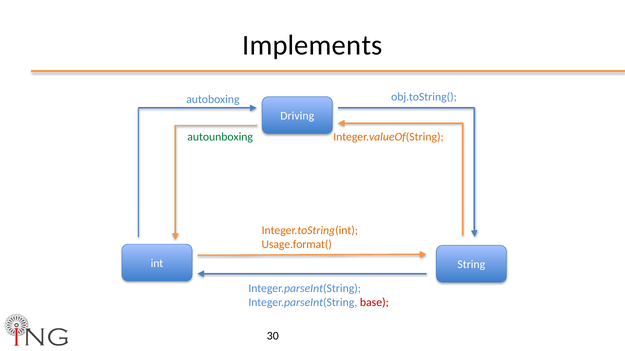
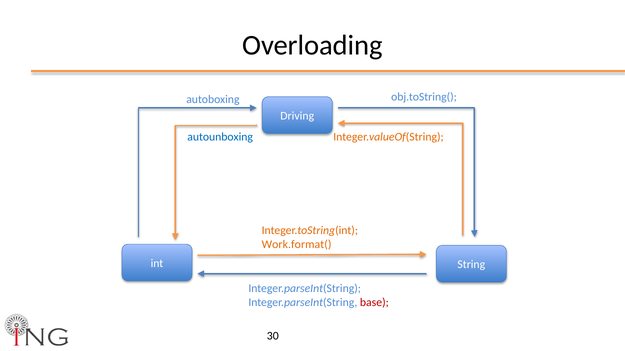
Implements: Implements -> Overloading (312, 45)
autounboxing colour: green -> blue (220, 137)
Usage.format(: Usage.format( -> Work.format( (297, 245)
